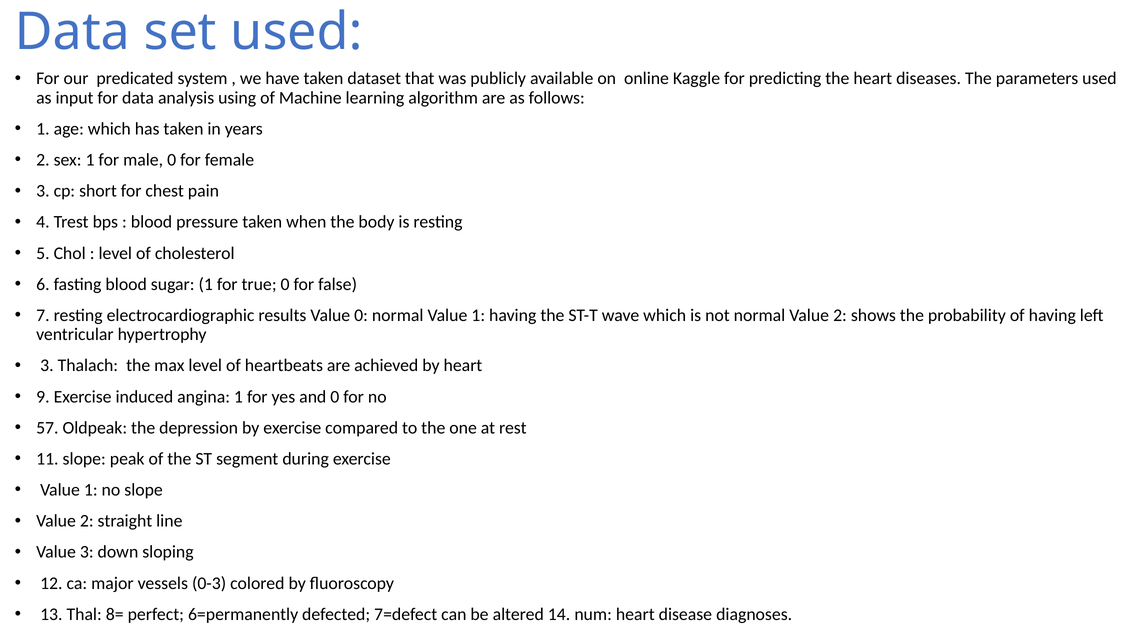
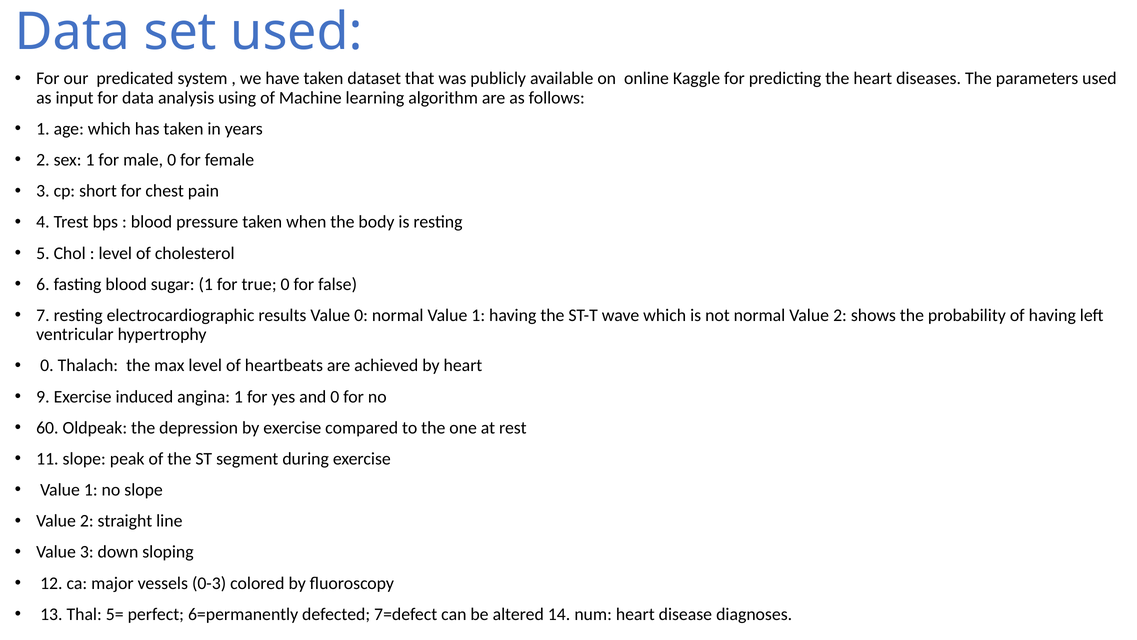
3: 3 -> 0 (47, 365)
57: 57 -> 60 (47, 427)
8=: 8= -> 5= (115, 614)
